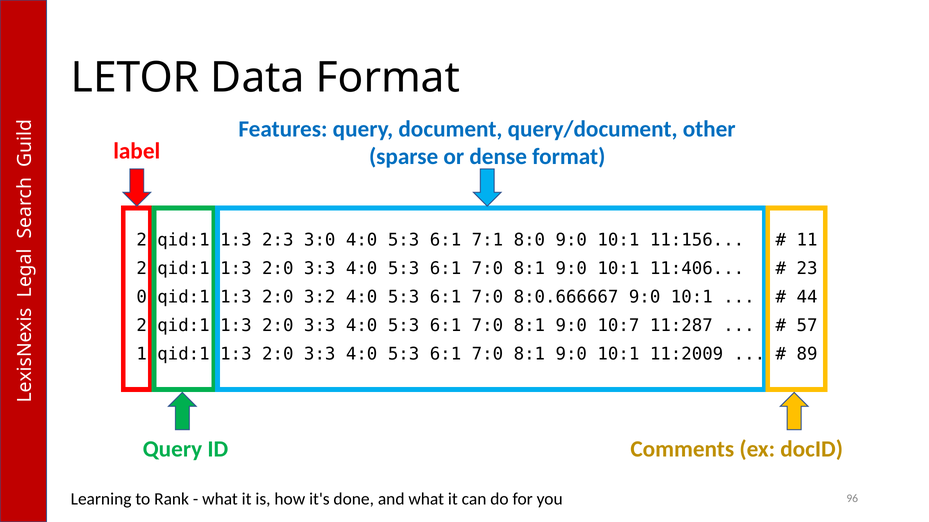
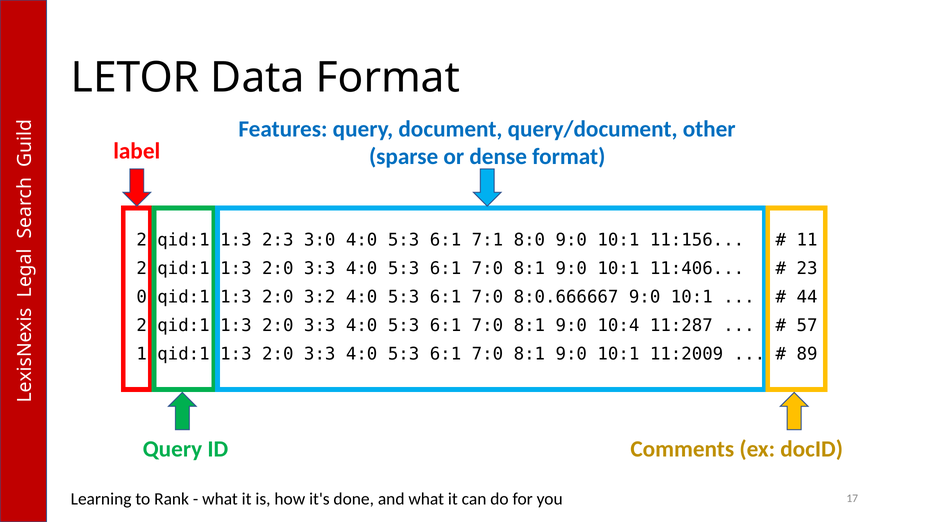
10:7: 10:7 -> 10:4 (618, 326)
96: 96 -> 17 (852, 499)
